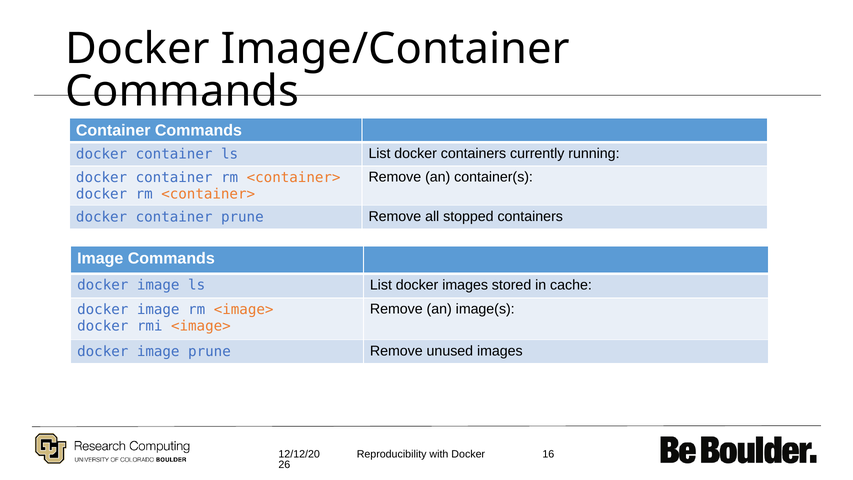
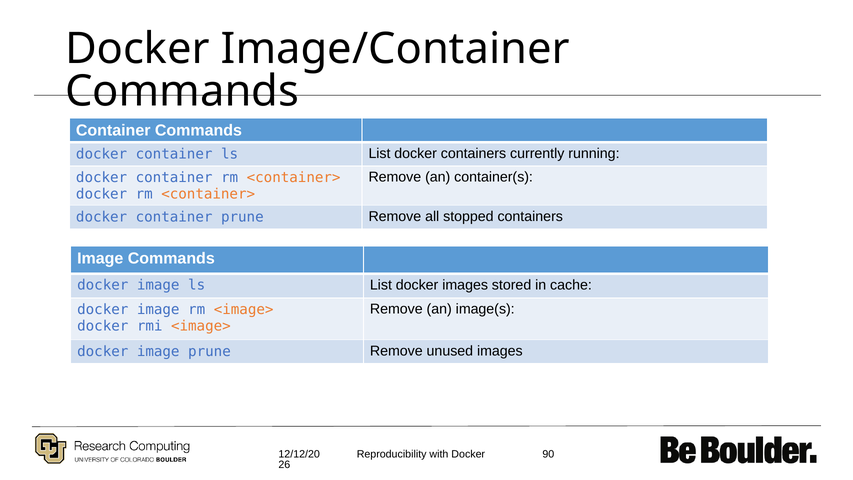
16: 16 -> 90 (548, 454)
